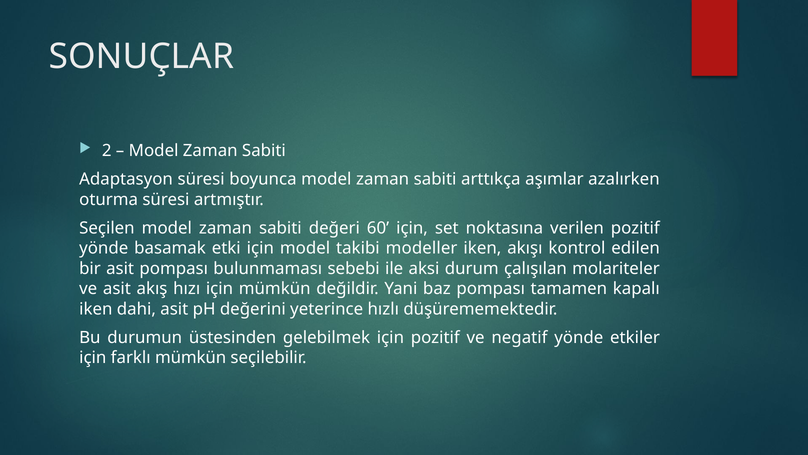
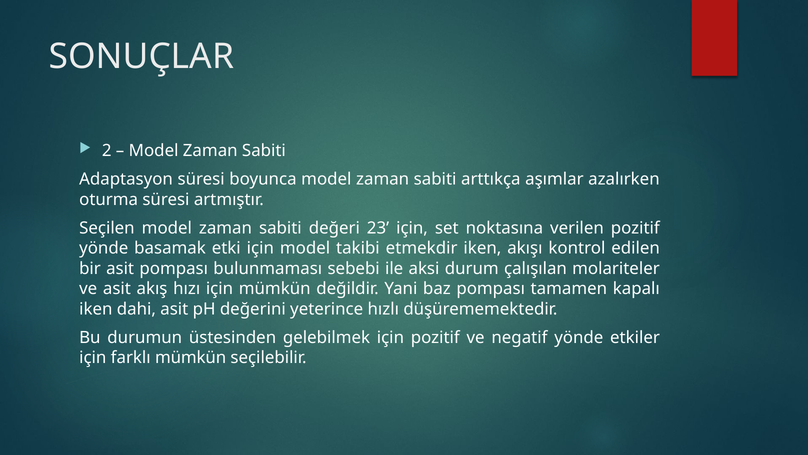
60: 60 -> 23 (378, 228)
modeller: modeller -> etmekdir (422, 248)
